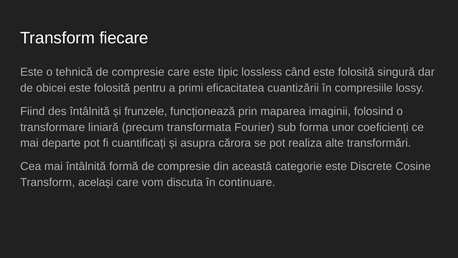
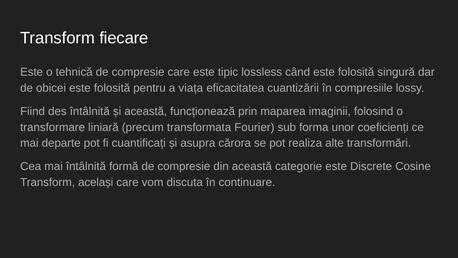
primi: primi -> viața (191, 88)
și frunzele: frunzele -> această (146, 111)
